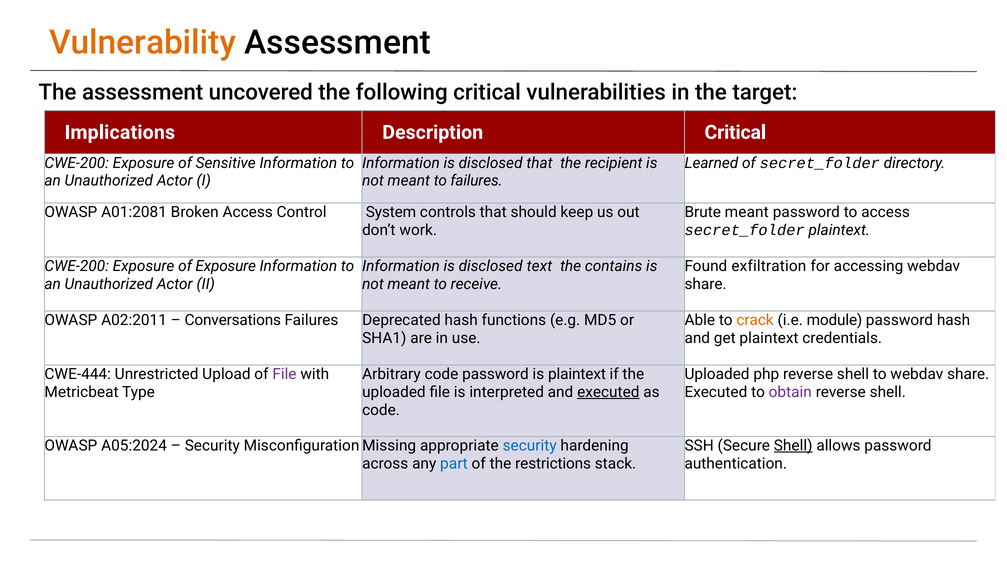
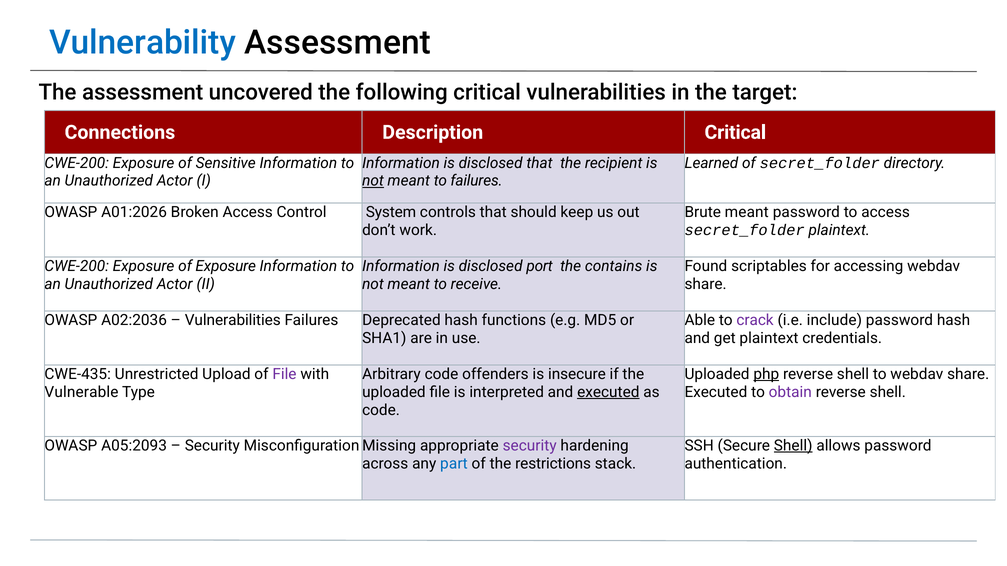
Vulnerability colour: orange -> blue (142, 43)
Implications: Implications -> Connections (120, 132)
not underline: none -> present (373, 181)
A01:2081: A01:2081 -> A01:2026 (134, 212)
text: text -> port (540, 266)
exfiltration: exfiltration -> scriptables (769, 266)
A02:2011: A02:2011 -> A02:2036 (134, 320)
Conversations: Conversations -> Vulnerabilities (233, 320)
crack colour: orange -> purple (755, 320)
module: module -> include (834, 320)
CWE-444: CWE-444 -> CWE-435 (78, 374)
code password: password -> offenders (495, 374)
is plaintext: plaintext -> insecure (577, 374)
php underline: none -> present (766, 374)
Metricbeat: Metricbeat -> Vulnerable (81, 392)
A05:2024: A05:2024 -> A05:2093 (134, 446)
security colour: blue -> purple (530, 446)
